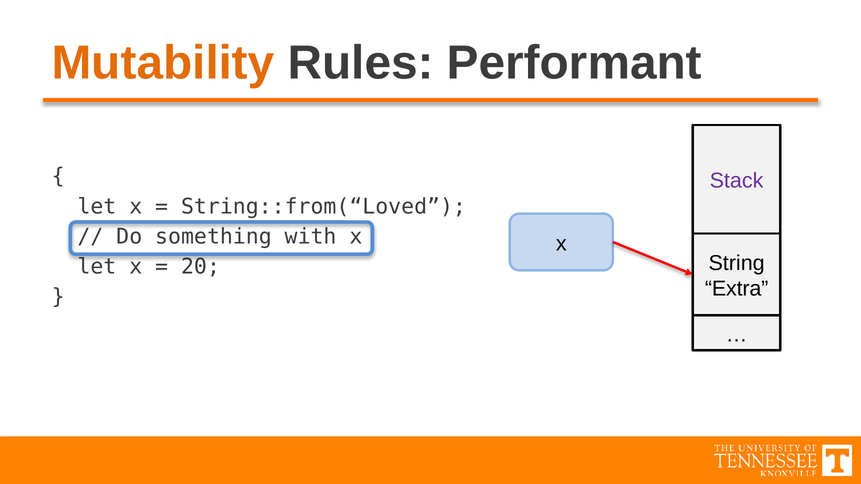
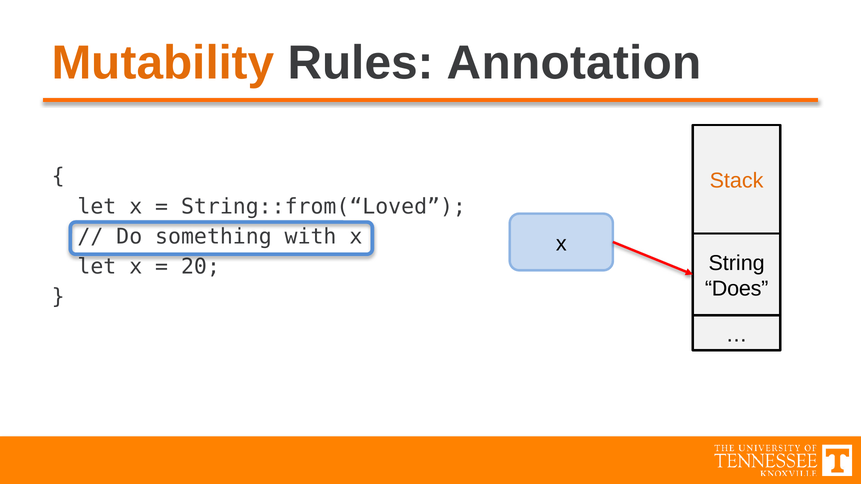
Performant: Performant -> Annotation (574, 63)
Stack colour: purple -> orange (737, 181)
Extra: Extra -> Does (737, 289)
